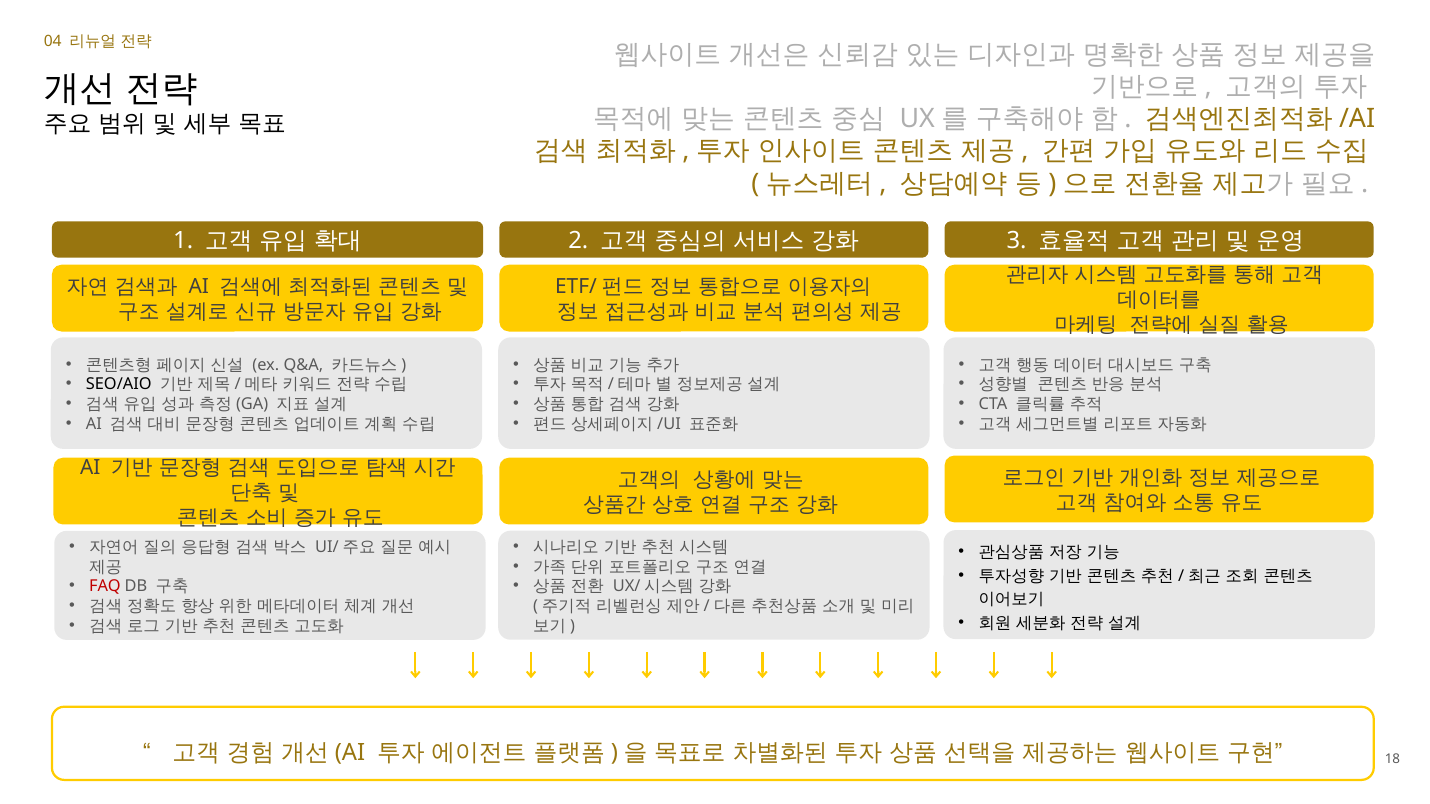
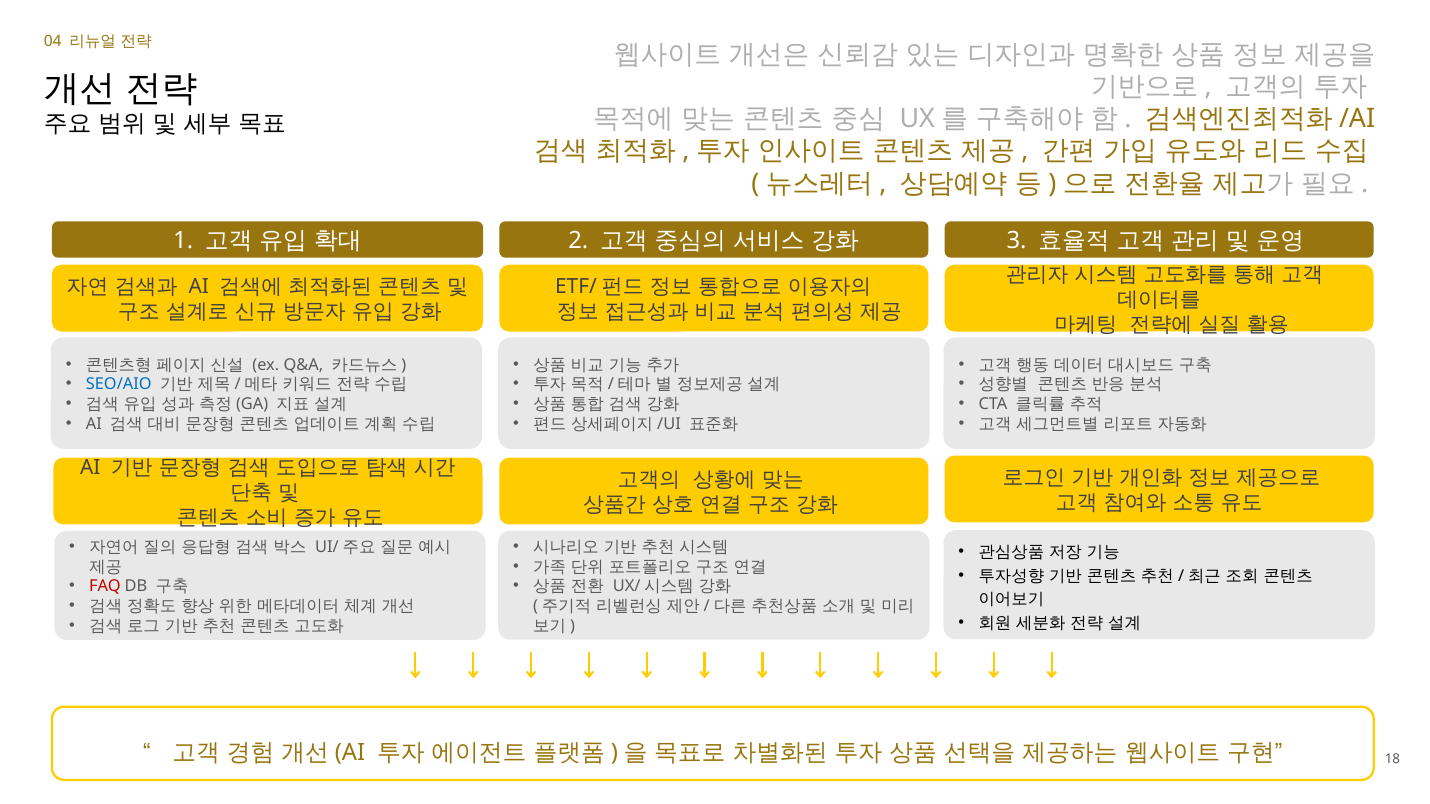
SEO/AIO colour: black -> blue (119, 385)
